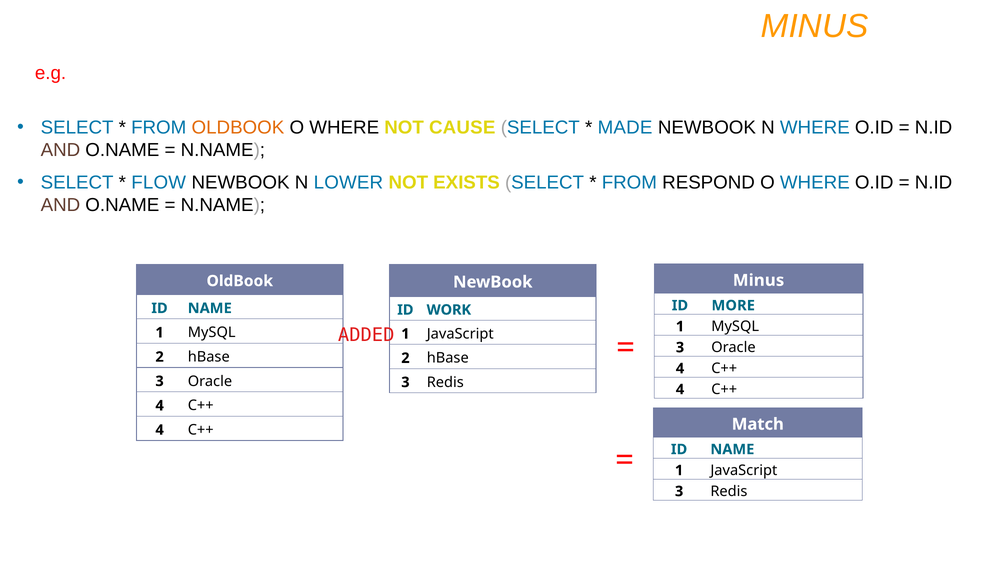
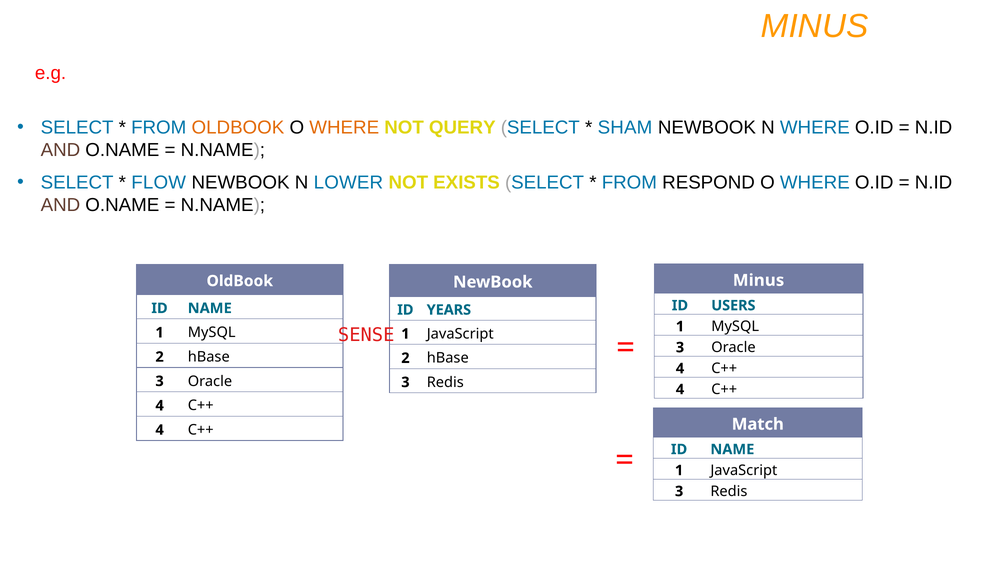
WHERE colour: black -> orange (344, 128)
CAUSE: CAUSE -> QUERY (462, 128)
MADE: MADE -> SHAM (625, 128)
MORE: MORE -> USERS (733, 306)
WORK: WORK -> YEARS (449, 310)
ADDED: ADDED -> SENSE (366, 335)
